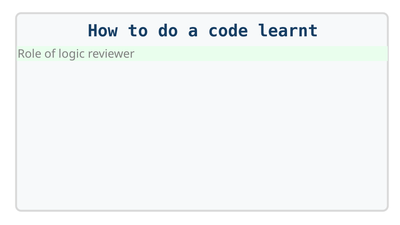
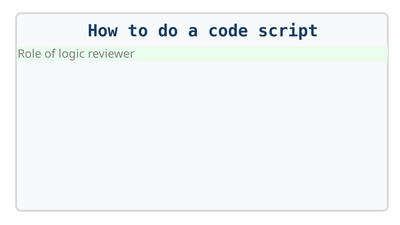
learnt: learnt -> script (288, 31)
